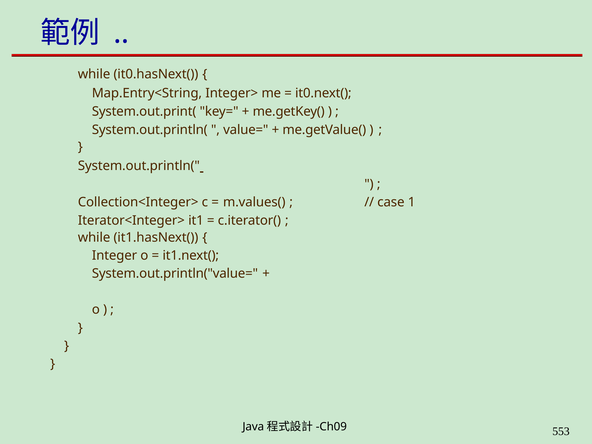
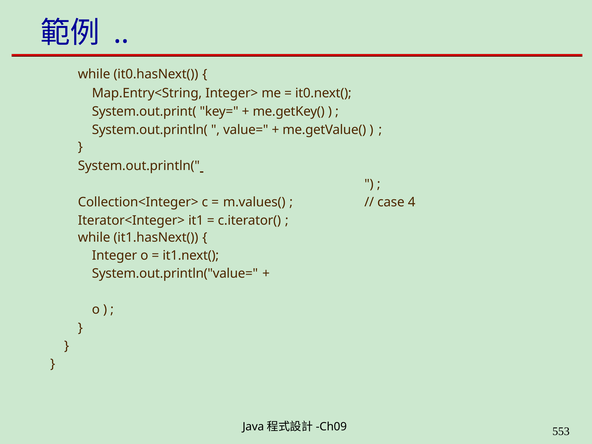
1: 1 -> 4 (412, 202)
